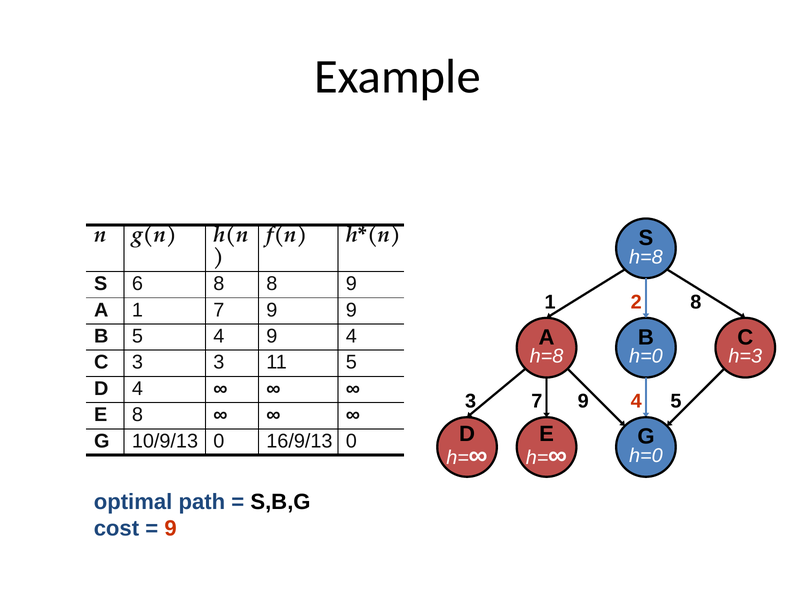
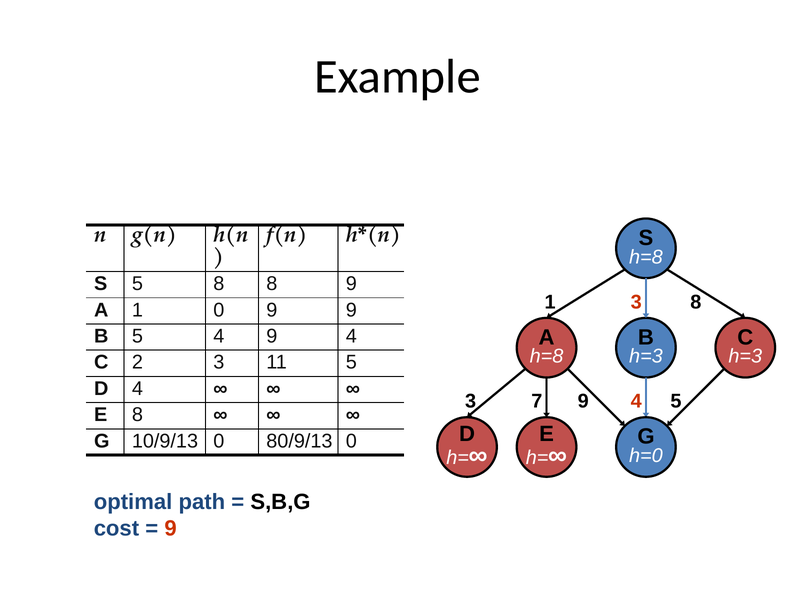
S 6: 6 -> 5 (137, 284)
1 2: 2 -> 3 (636, 302)
1 7: 7 -> 0 (219, 310)
h=0: h=0 -> h=3 (646, 357)
C 3: 3 -> 2 (137, 363)
16/9/13: 16/9/13 -> 80/9/13 (299, 441)
